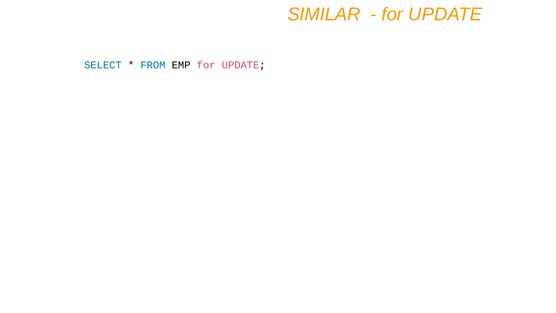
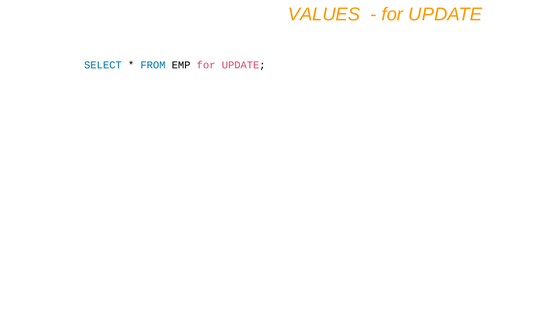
SIMILAR: SIMILAR -> VALUES (324, 14)
